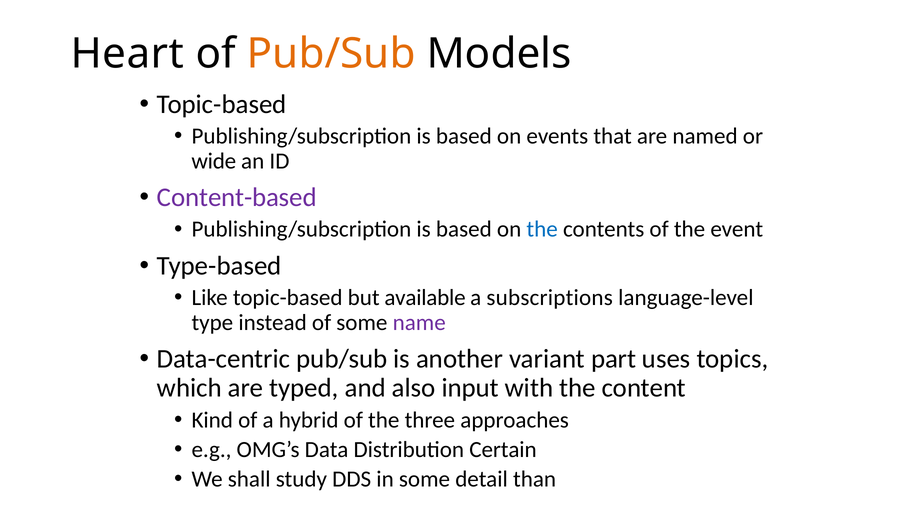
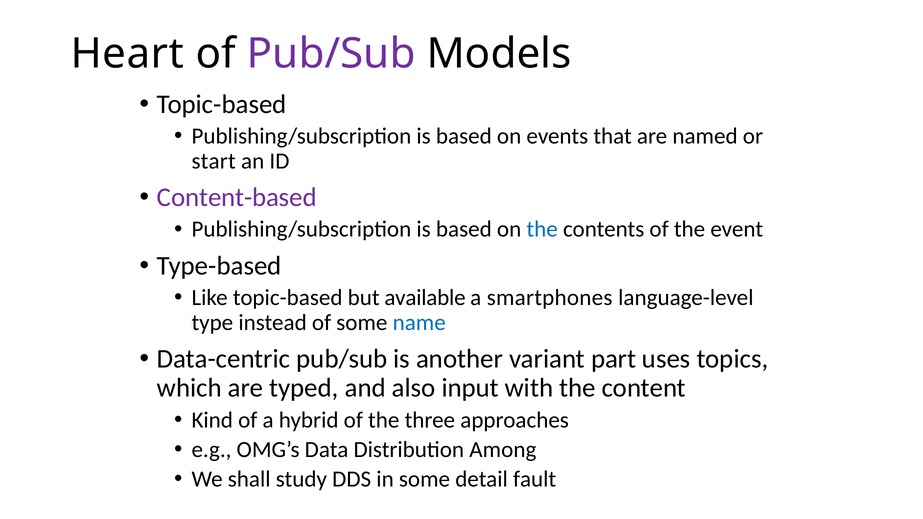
Pub/Sub colour: orange -> purple (331, 54)
wide: wide -> start (214, 161)
subscriptions: subscriptions -> smartphones (550, 298)
name colour: purple -> blue (419, 323)
Certain: Certain -> Among (503, 450)
than: than -> fault (535, 479)
